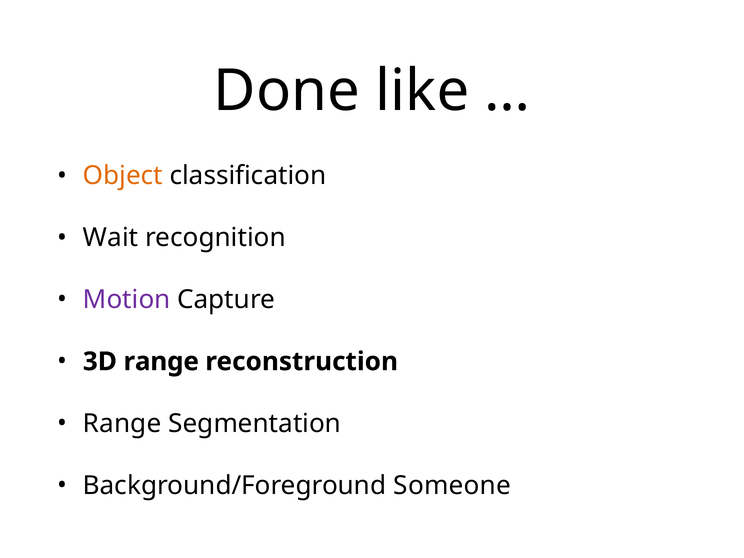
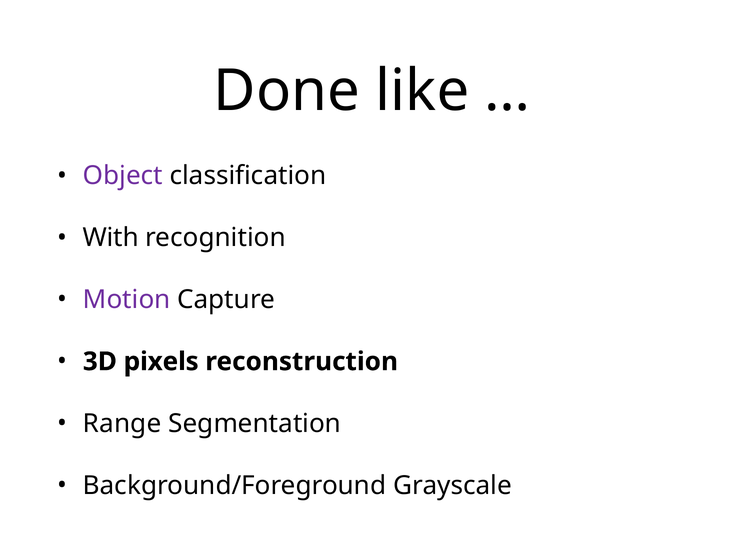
Object colour: orange -> purple (123, 176)
Wait: Wait -> With (111, 238)
3D range: range -> pixels (161, 362)
Someone: Someone -> Grayscale (452, 485)
